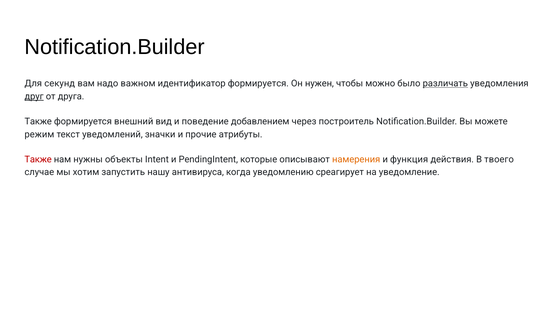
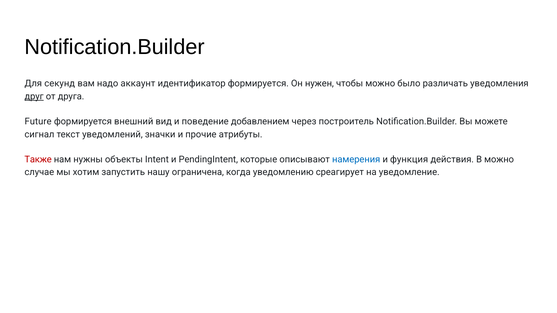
важном: важном -> аккаунт (138, 84)
различать underline: present -> none (445, 84)
Также: Также -> Future (38, 122)
режим: режим -> сигнал (39, 134)
намерения colour: orange -> blue (356, 160)
В твоего: твоего -> можно (499, 160)
антивируса: антивируса -> ограничена (198, 172)
